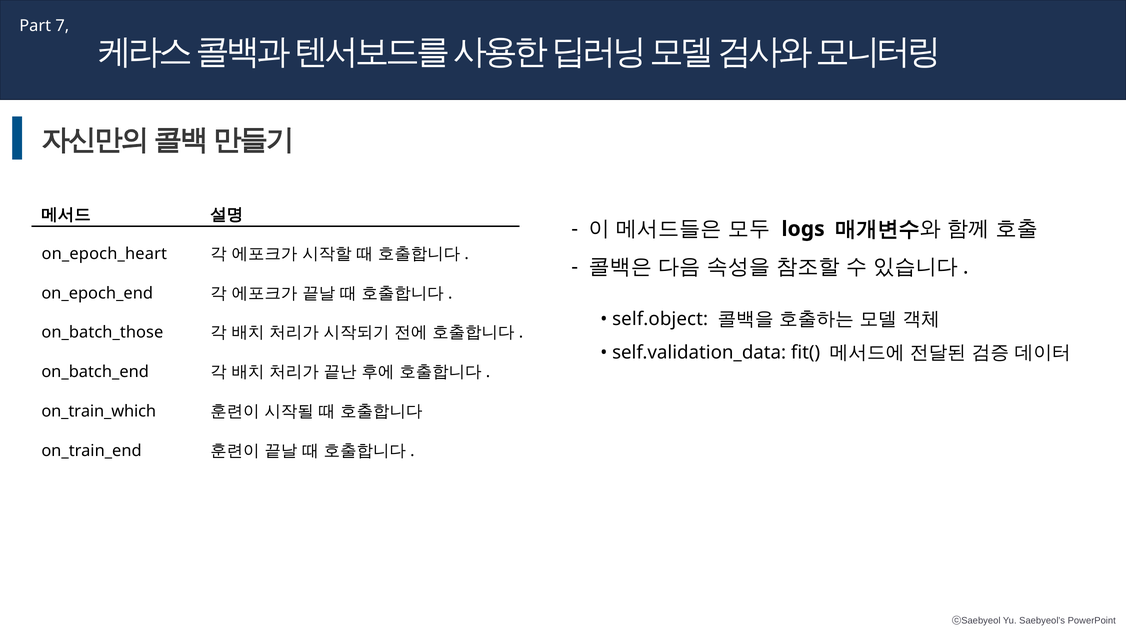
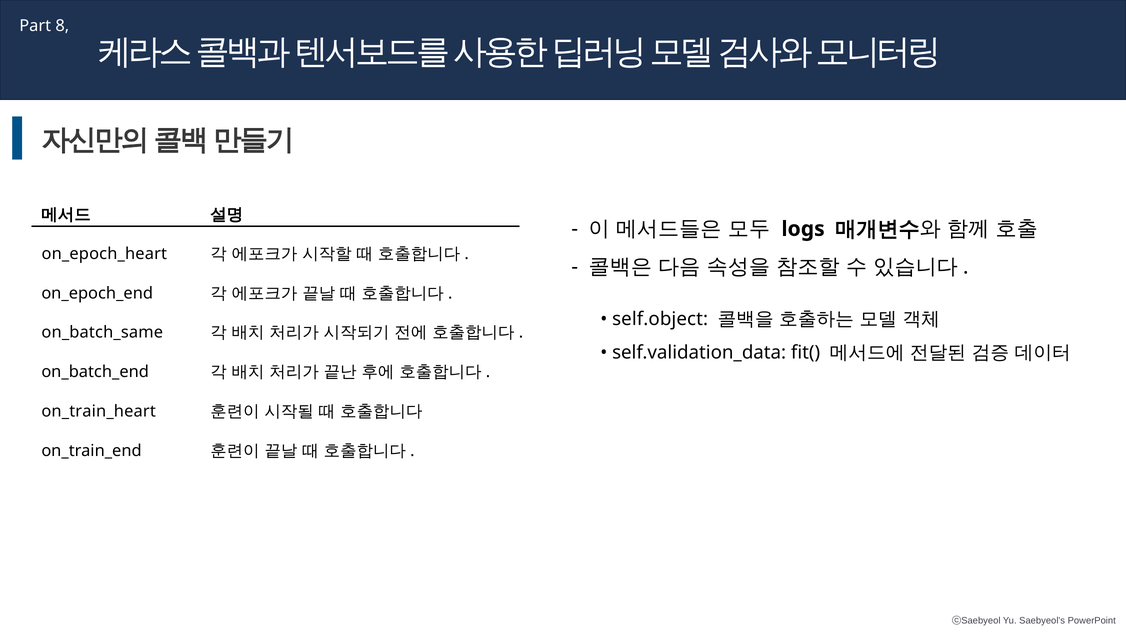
7: 7 -> 8 (62, 26)
on_batch_those: on_batch_those -> on_batch_same (102, 333)
on_train_which: on_train_which -> on_train_heart (99, 412)
